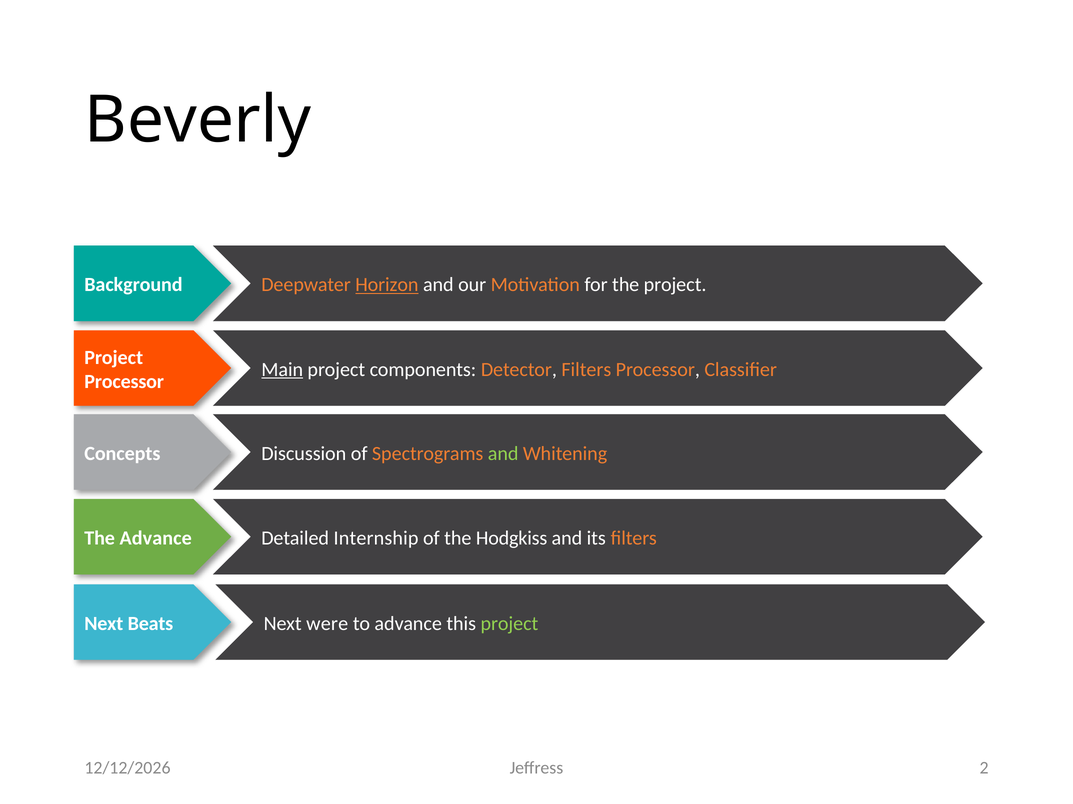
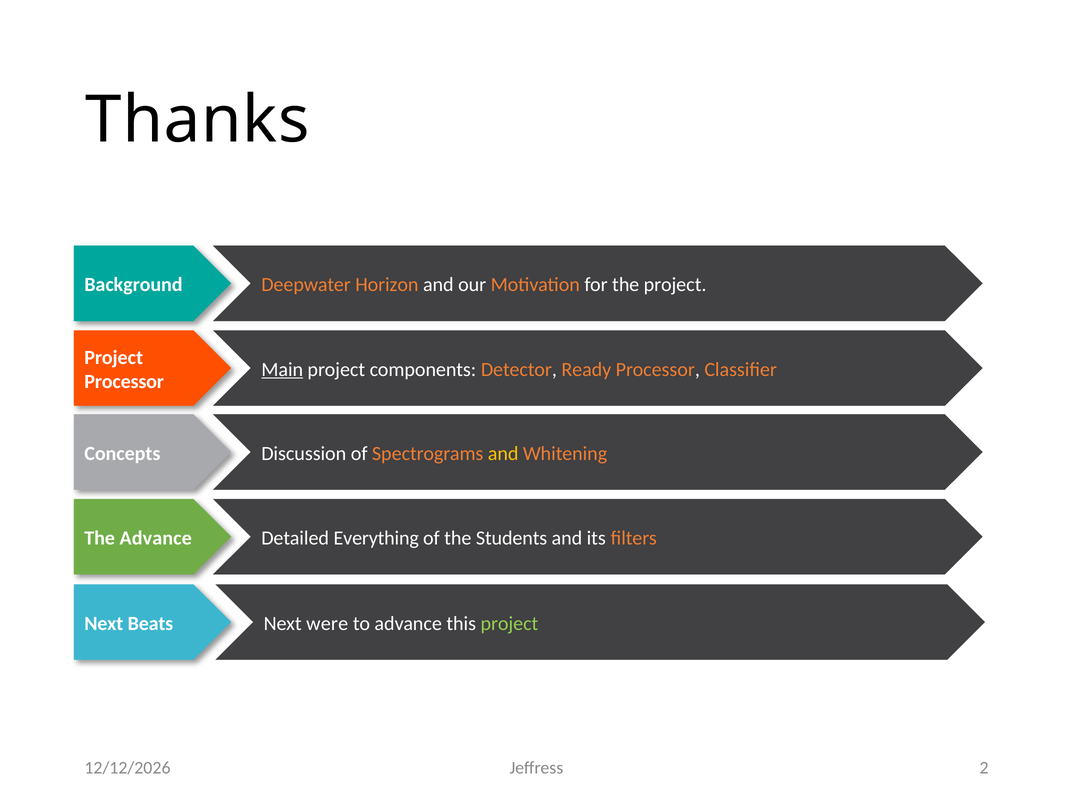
Beverly: Beverly -> Thanks (197, 120)
Horizon underline: present -> none (387, 285)
Detector Filters: Filters -> Ready (586, 370)
and colour: light green -> yellow (503, 454)
Internship: Internship -> Everything (376, 539)
Hodgkiss: Hodgkiss -> Students (512, 539)
